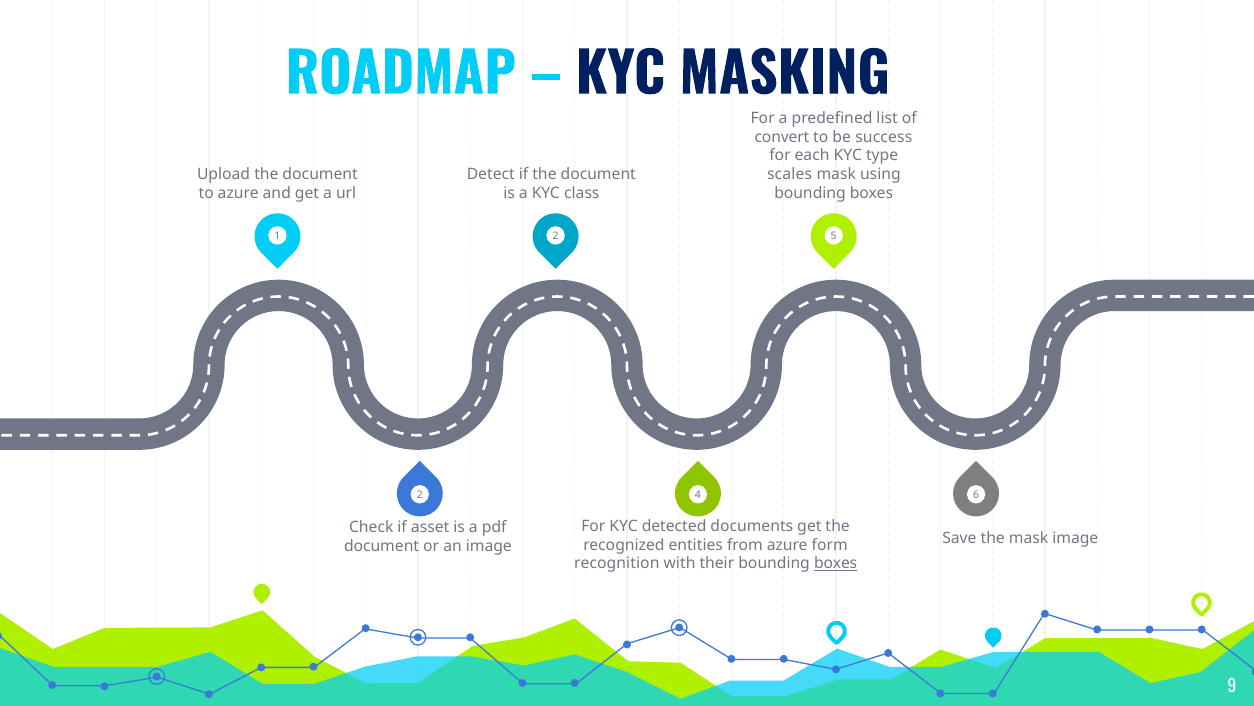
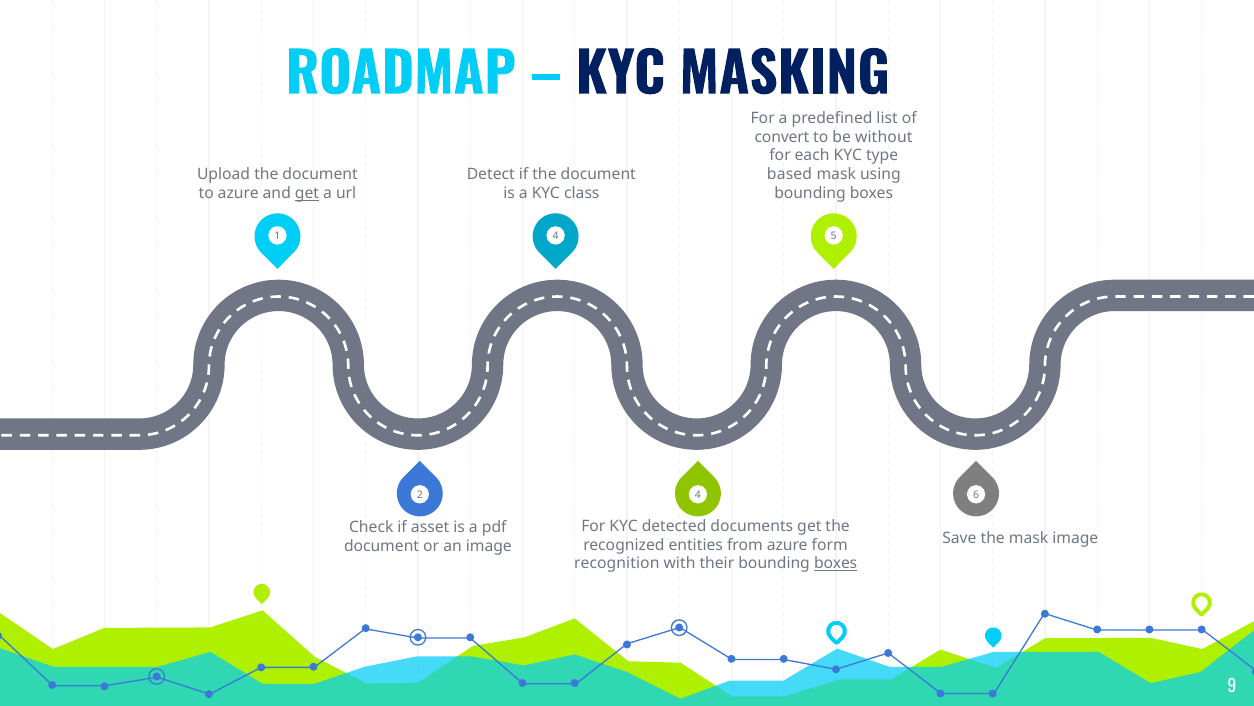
success: success -> without (884, 137)
scales: scales -> based (790, 174)
get underline: none -> present (307, 193)
1 2: 2 -> 4 (556, 236)
